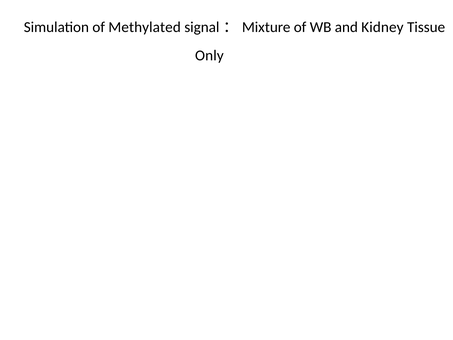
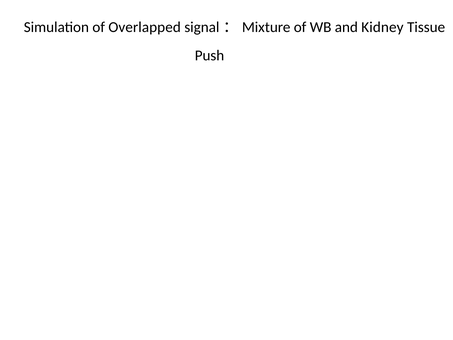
Methylated: Methylated -> Overlapped (145, 27)
Only: Only -> Push (210, 56)
